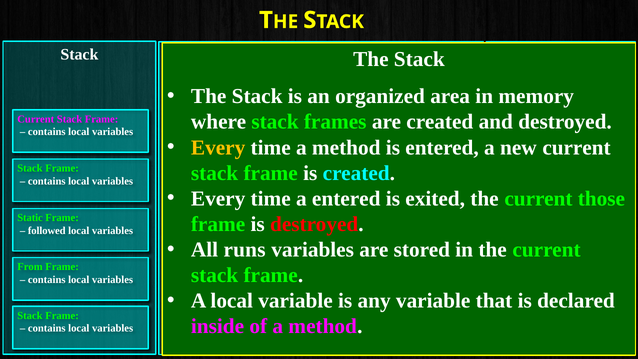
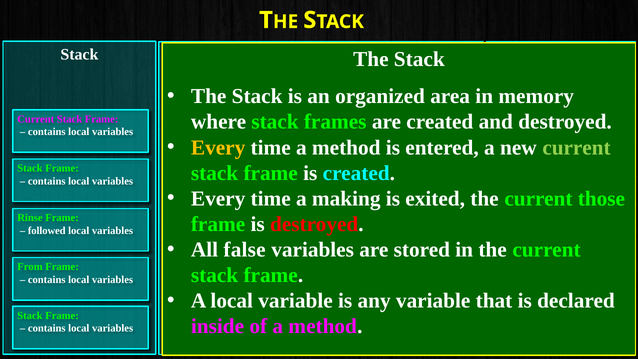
current colour: white -> light green (577, 147)
a entered: entered -> making (346, 198)
Static: Static -> Rinse (30, 218)
runs: runs -> false (245, 250)
